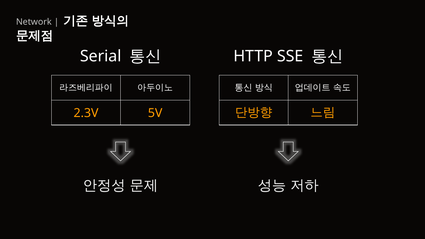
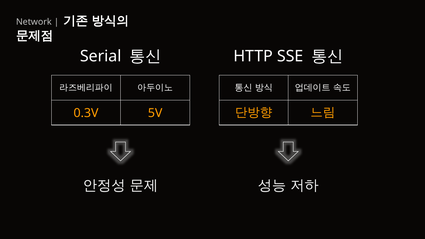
2.3V: 2.3V -> 0.3V (86, 113)
